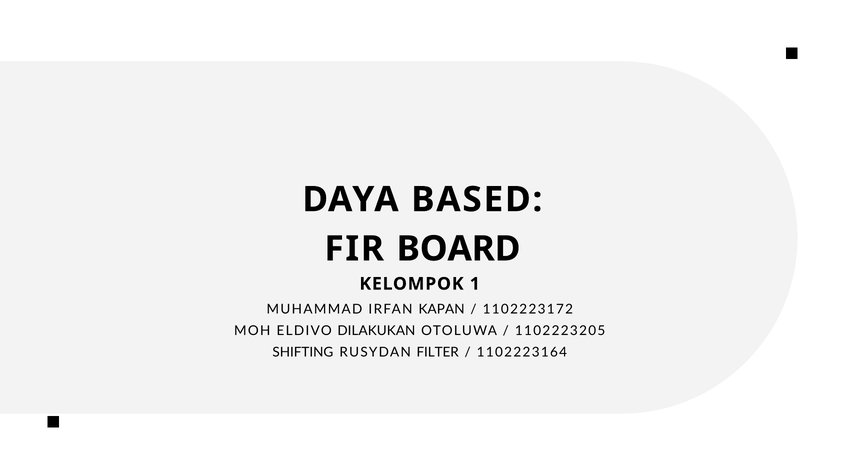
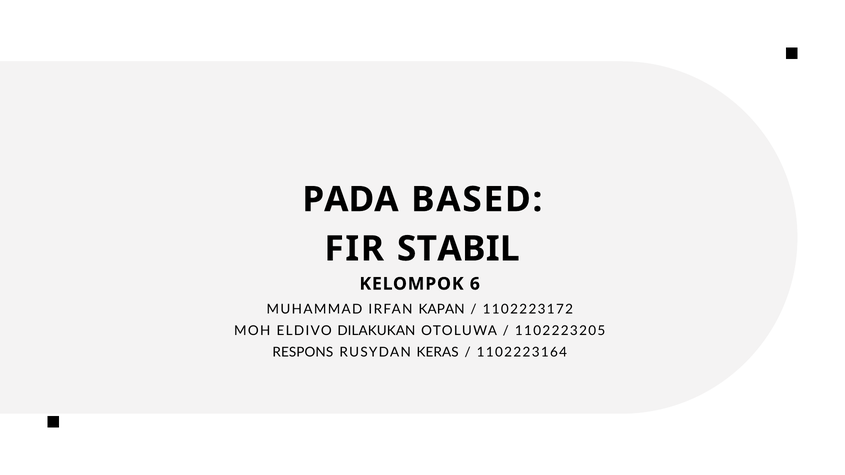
DAYA: DAYA -> PADA (350, 200)
BOARD: BOARD -> STABIL (458, 249)
1: 1 -> 6 (475, 284)
SHIFTING: SHIFTING -> RESPONS (303, 353)
FILTER: FILTER -> KERAS (438, 353)
